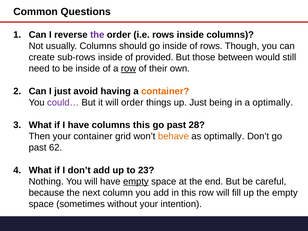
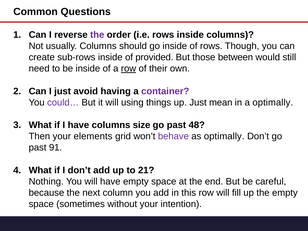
container colour: orange -> purple (165, 91)
will order: order -> using (132, 102)
being: being -> mean (221, 102)
columns this: this -> size (142, 125)
28: 28 -> 48 (197, 125)
your container: container -> elements (93, 136)
behave colour: orange -> purple (173, 136)
62: 62 -> 91 (56, 148)
23: 23 -> 21 (146, 170)
empty underline: present -> none (136, 181)
